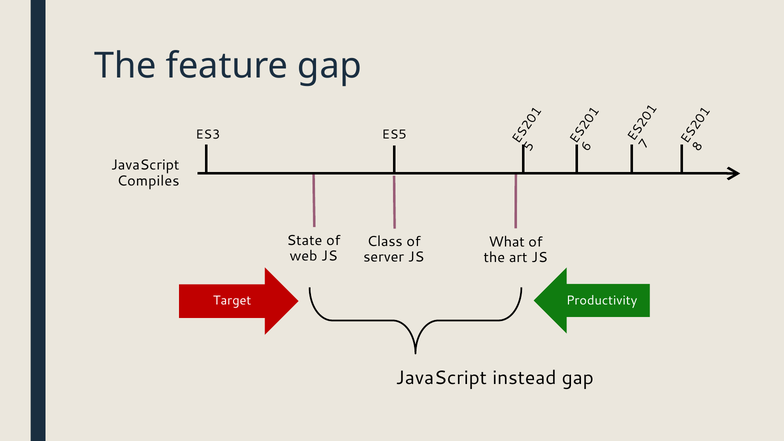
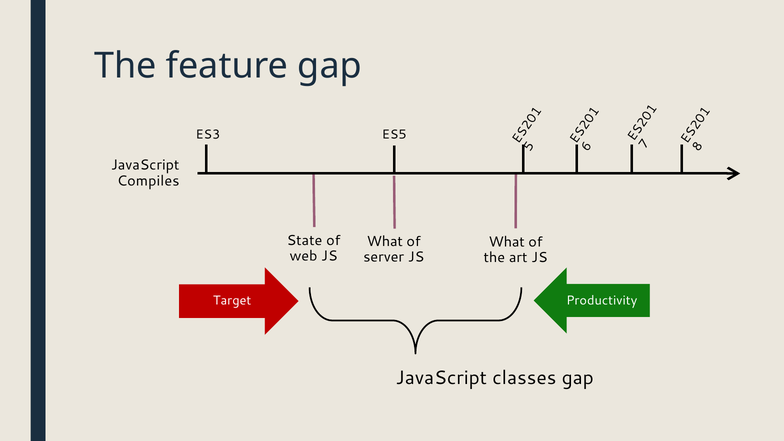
Class: Class -> What (385, 241)
instead: instead -> classes (524, 378)
